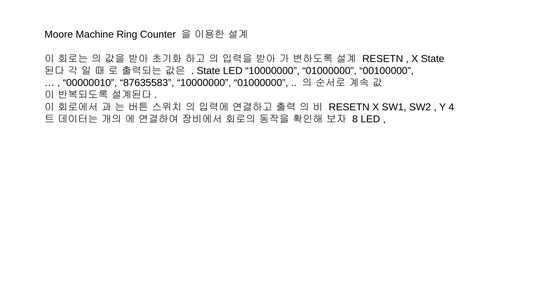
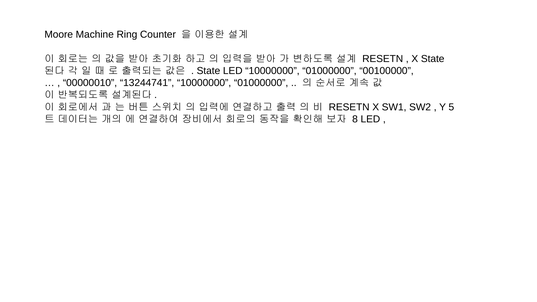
87635583: 87635583 -> 13244741 (147, 83)
4: 4 -> 5 (451, 107)
